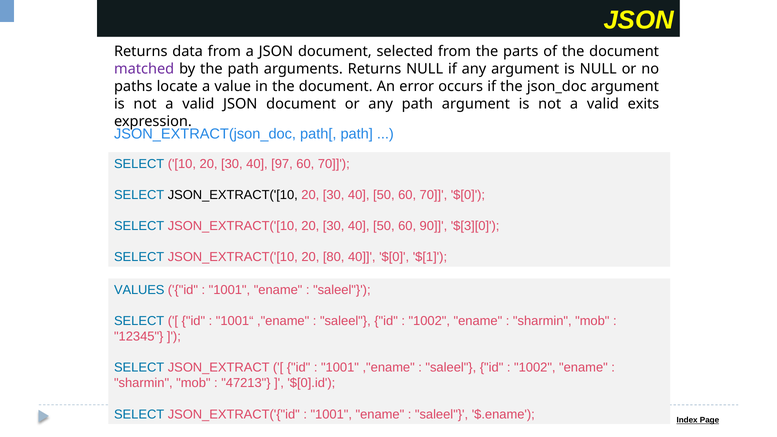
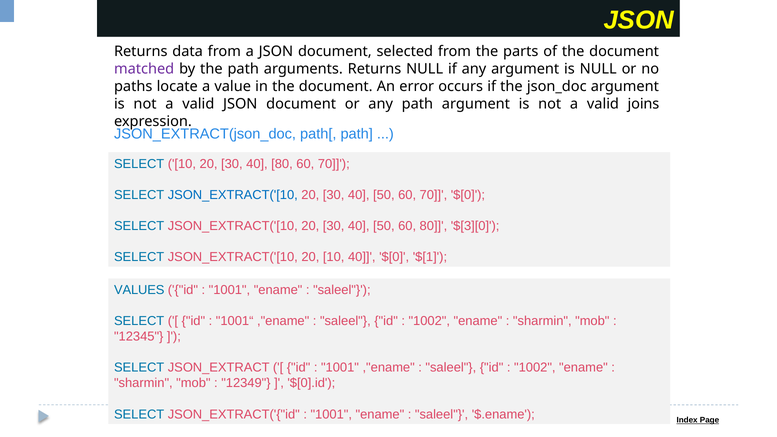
exits: exits -> joins (643, 104)
40 97: 97 -> 80 (282, 164)
JSON_EXTRACT('[10 colour: black -> blue (233, 195)
60 90: 90 -> 80 (433, 226)
20 80: 80 -> 10 (334, 257)
47213: 47213 -> 12349 (246, 383)
